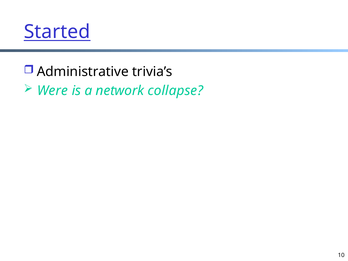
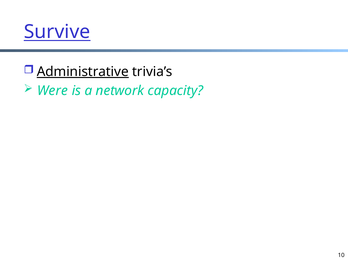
Started: Started -> Survive (57, 32)
Administrative underline: none -> present (83, 72)
collapse: collapse -> capacity (175, 91)
